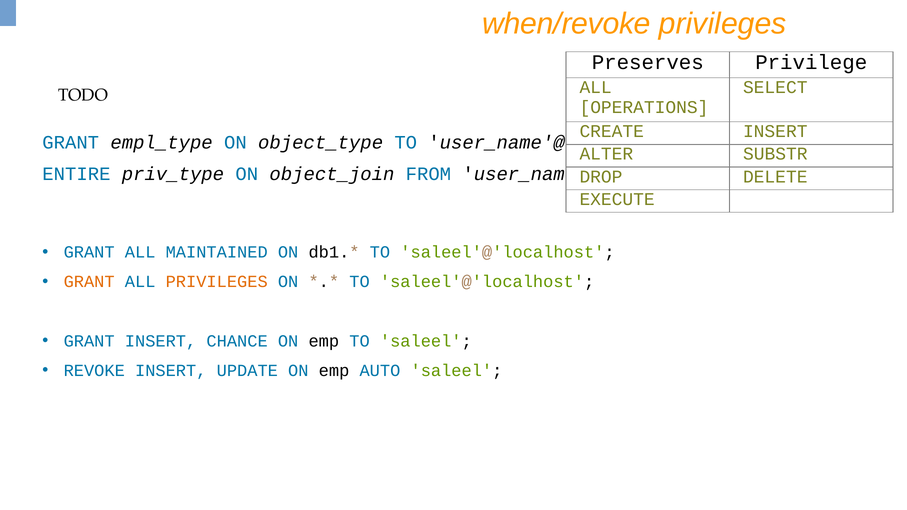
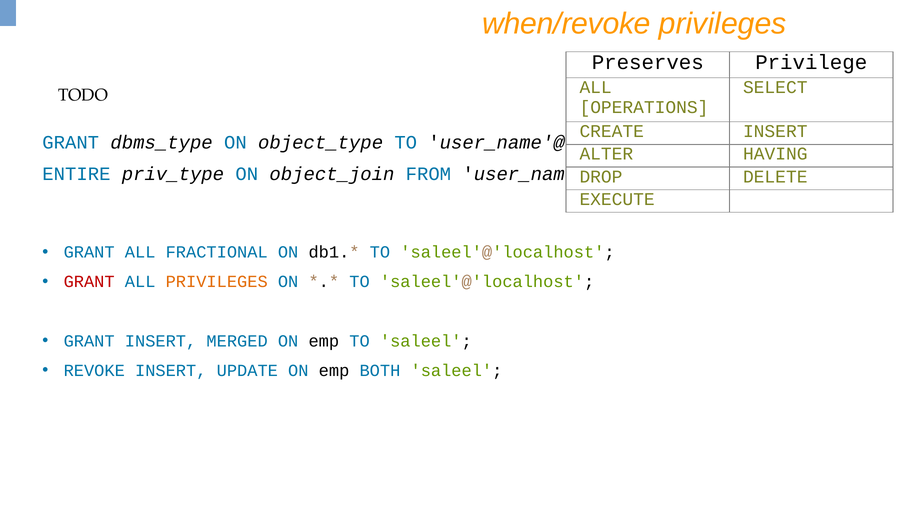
empl_type: empl_type -> dbms_type (162, 143)
SUBSTR: SUBSTR -> HAVING (775, 154)
MAINTAINED: MAINTAINED -> FRACTIONAL (217, 252)
GRANT colour: orange -> red (89, 282)
CHANCE: CHANCE -> MERGED (237, 341)
AUTO: AUTO -> BOTH (380, 371)
